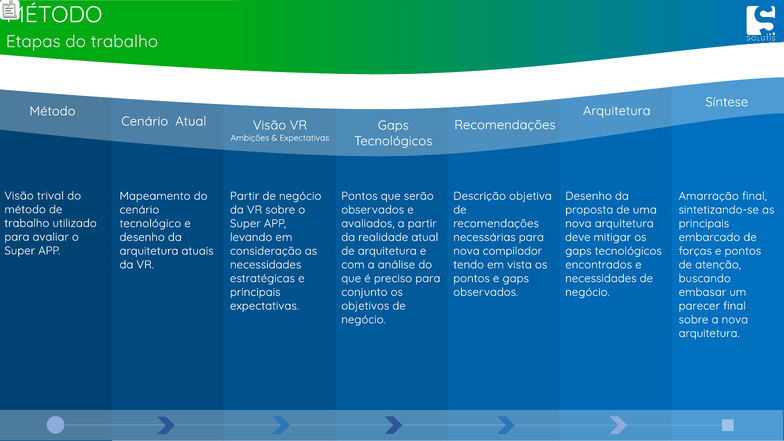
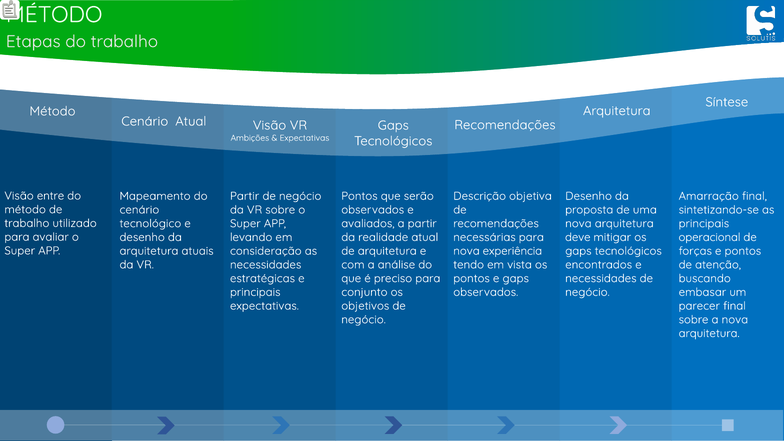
trival: trival -> entre (51, 196)
embarcado: embarcado -> operacional (709, 237)
compilador: compilador -> experiência (512, 251)
